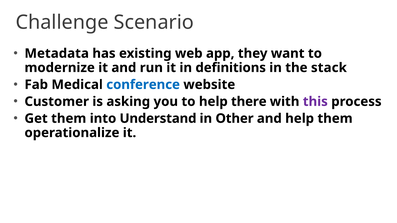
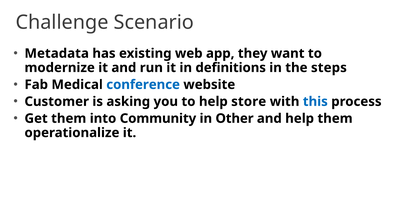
stack: stack -> steps (329, 68)
there: there -> store (249, 102)
this colour: purple -> blue (315, 102)
Understand: Understand -> Community (158, 119)
